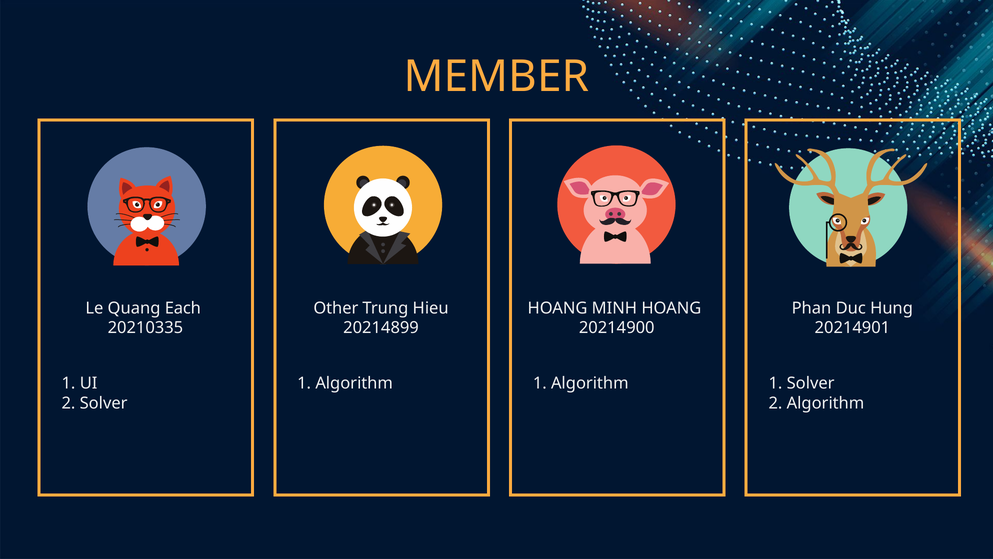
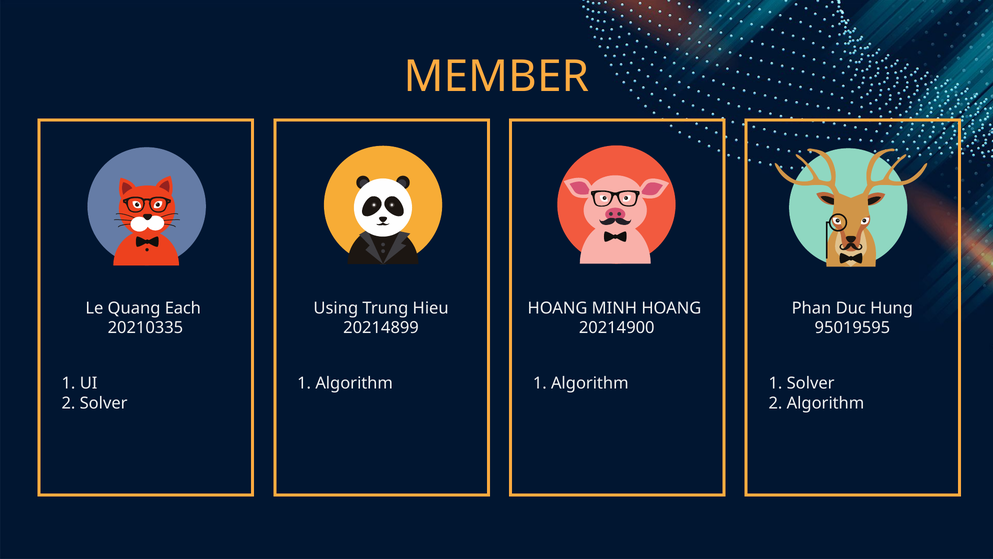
Other: Other -> Using (336, 308)
20214901: 20214901 -> 95019595 (852, 328)
